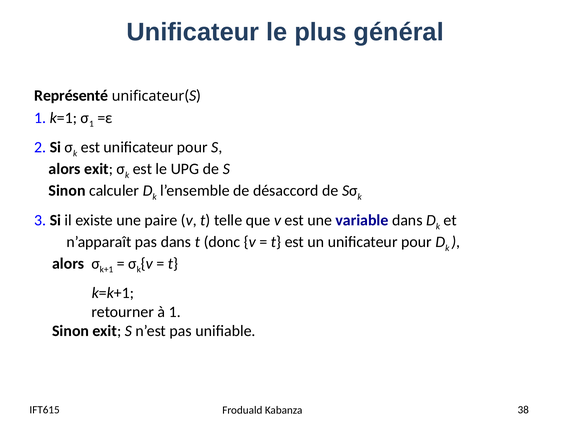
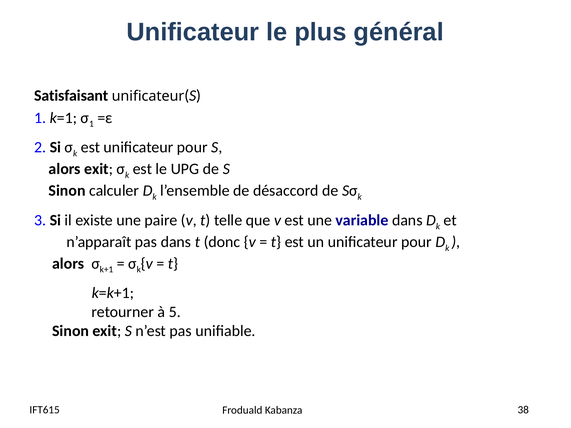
Représenté: Représenté -> Satisfaisant (71, 96)
à 1: 1 -> 5 (175, 312)
